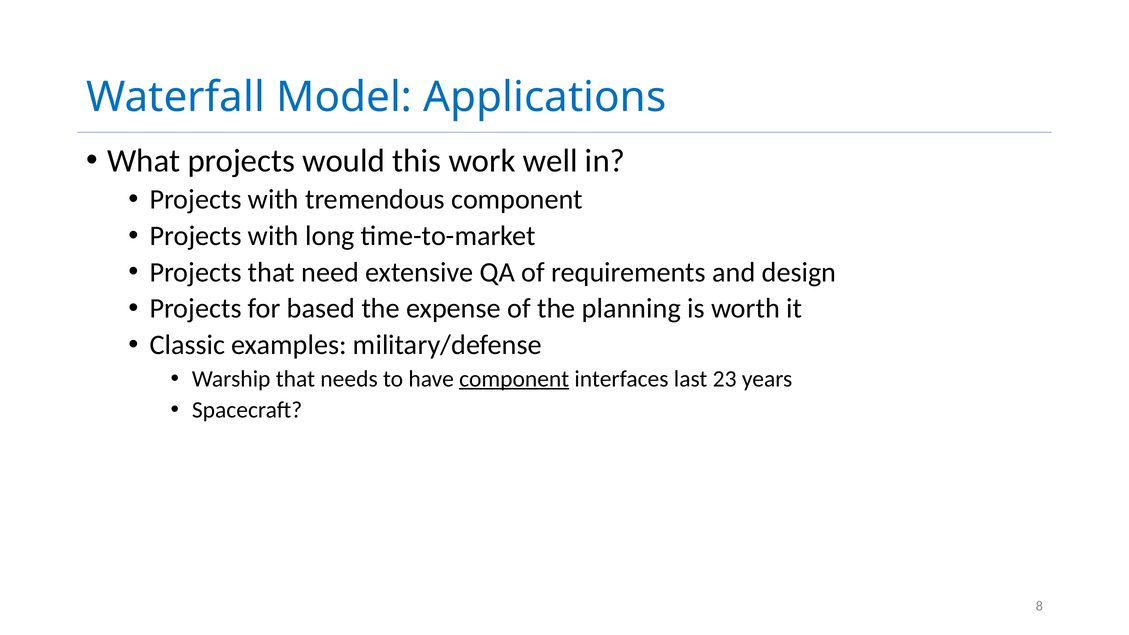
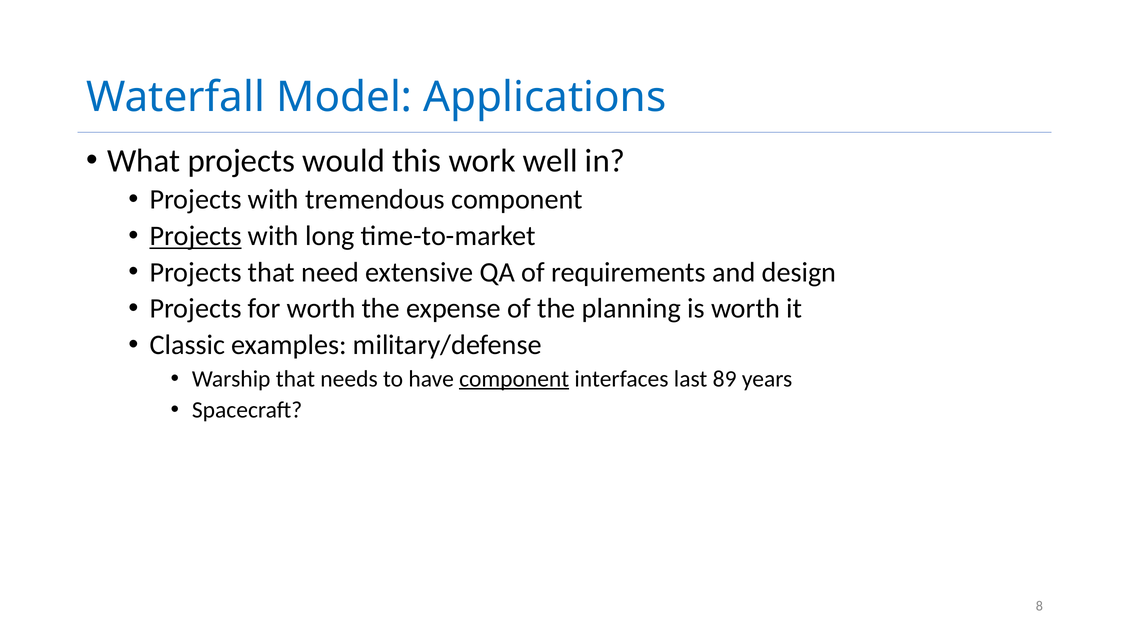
Projects underline: none -> present (196, 236)
for based: based -> worth (321, 309)
23: 23 -> 89 (725, 379)
